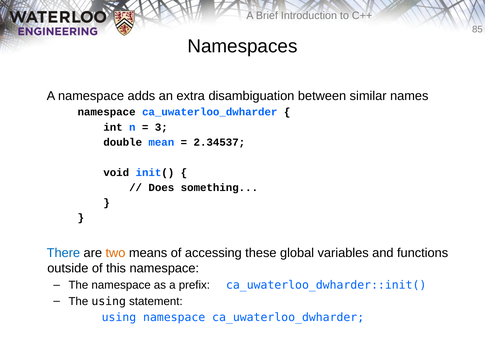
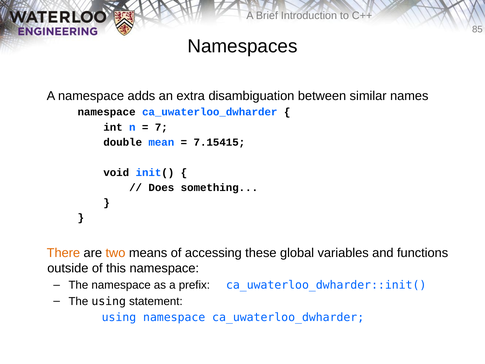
3: 3 -> 7 (161, 127)
2.34537: 2.34537 -> 7.15415 (219, 142)
There colour: blue -> orange (63, 253)
